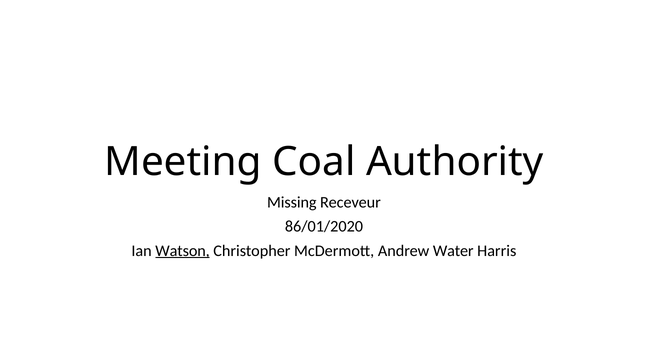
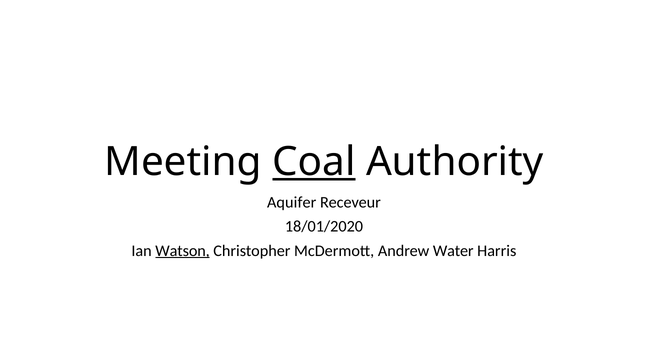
Coal underline: none -> present (314, 162)
Missing: Missing -> Aquifer (292, 203)
86/01/2020: 86/01/2020 -> 18/01/2020 (324, 227)
